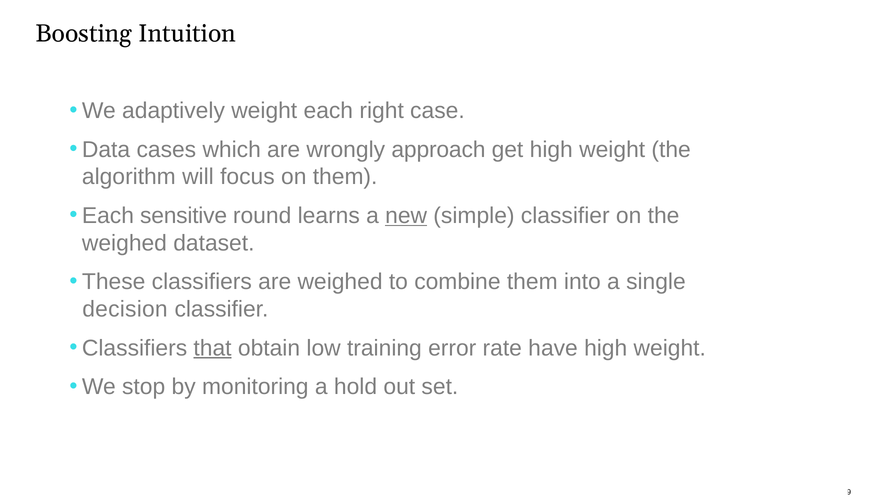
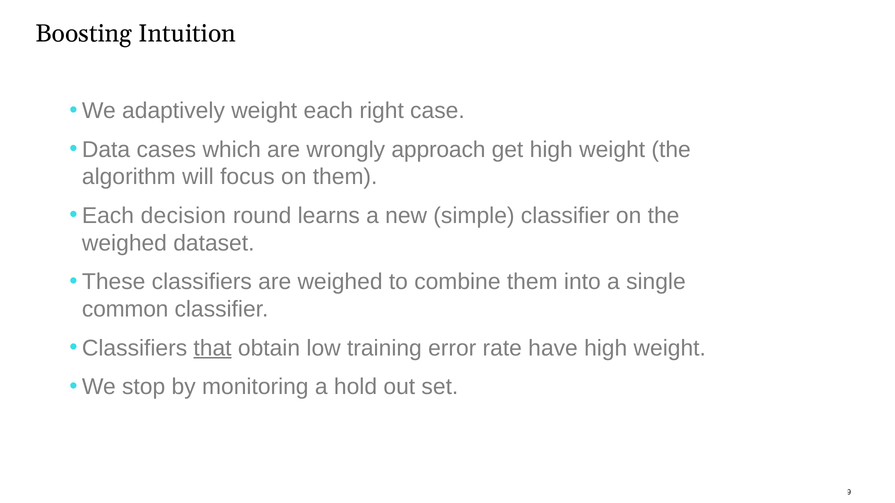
sensitive: sensitive -> decision (183, 216)
new underline: present -> none (406, 216)
decision: decision -> common (125, 310)
